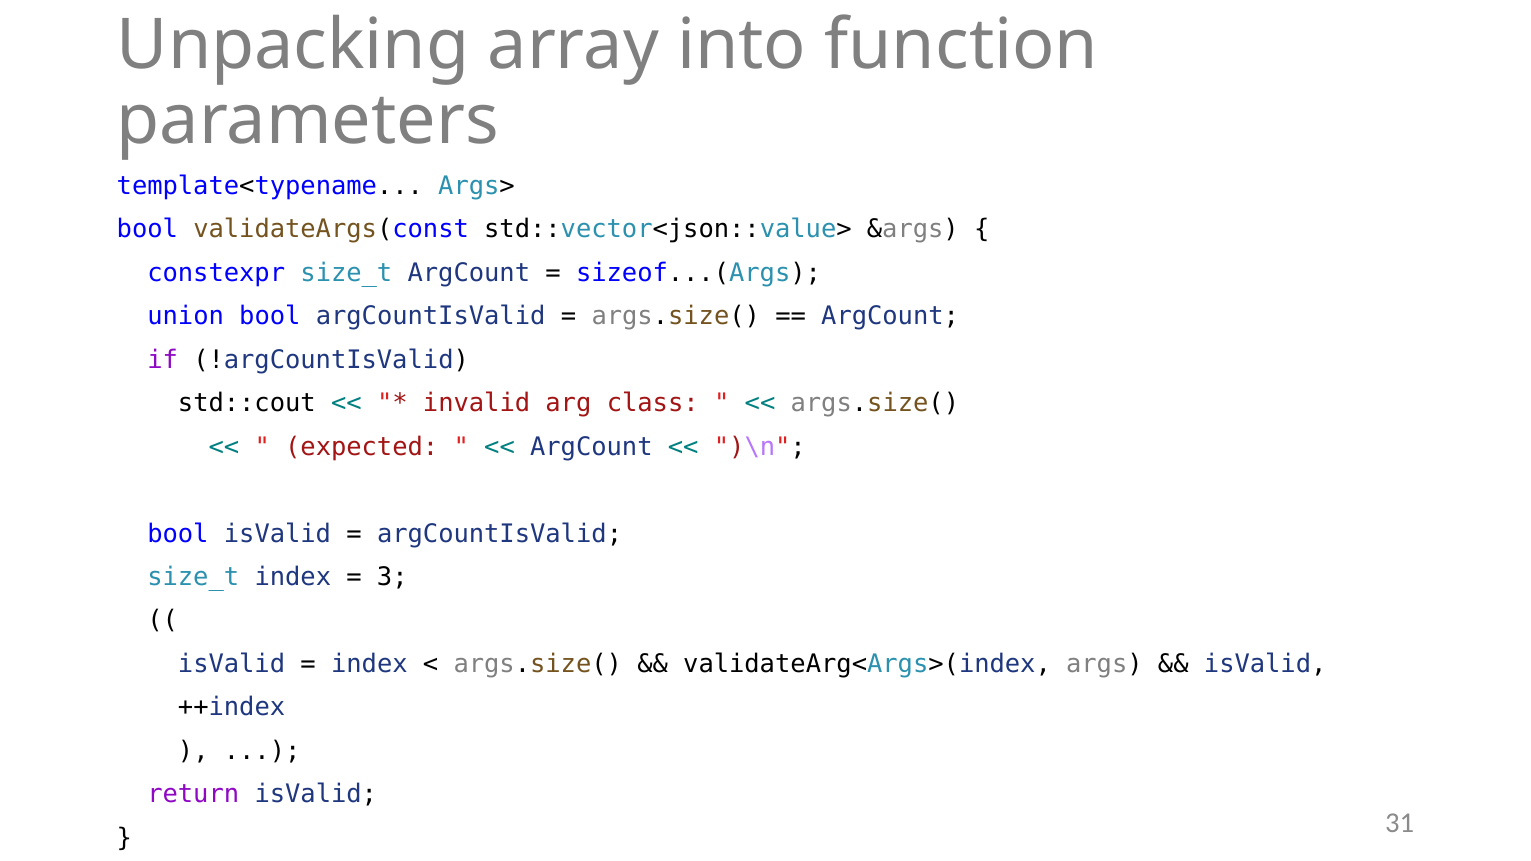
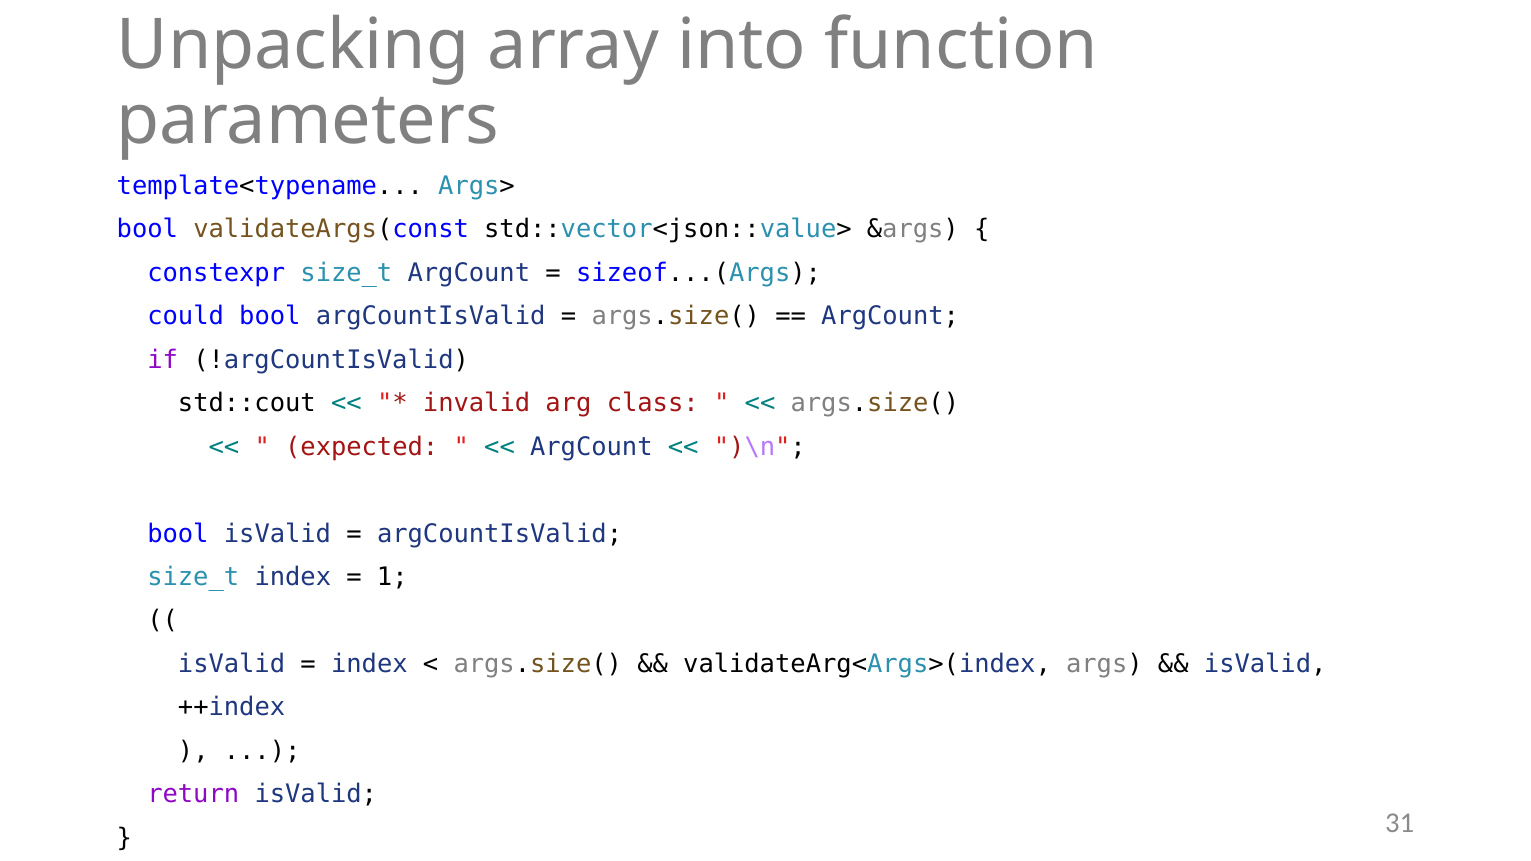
union: union -> could (186, 316)
3: 3 -> 1 (392, 577)
